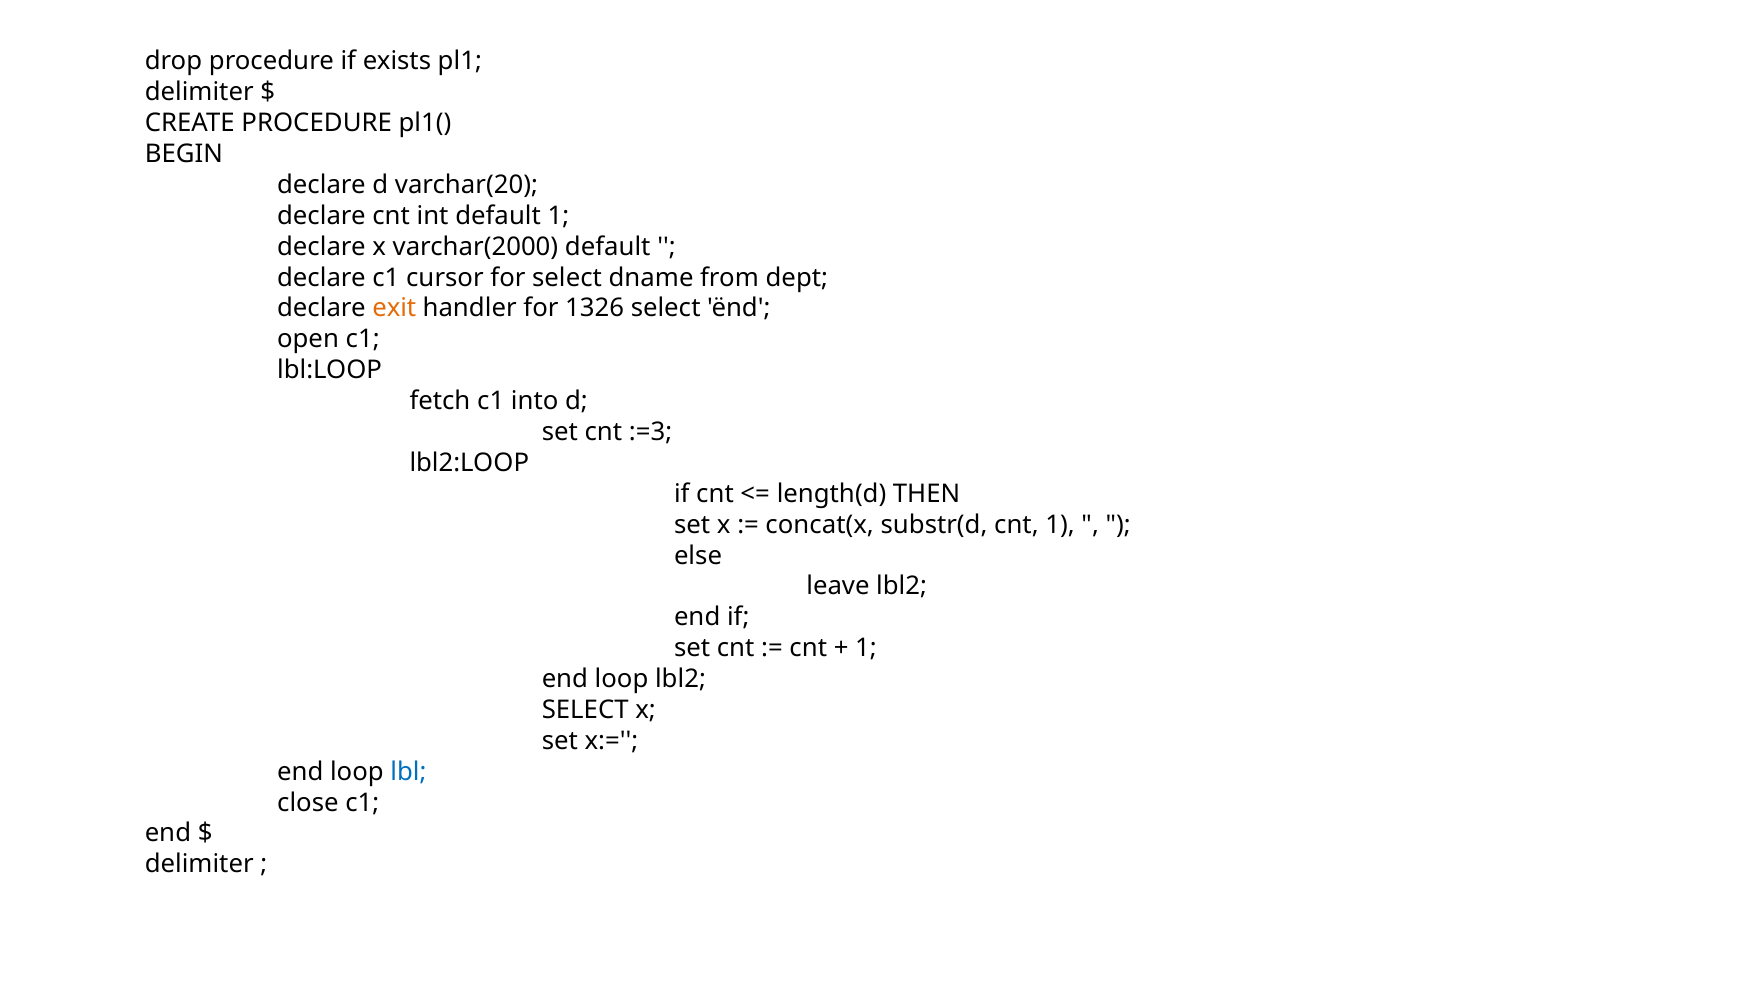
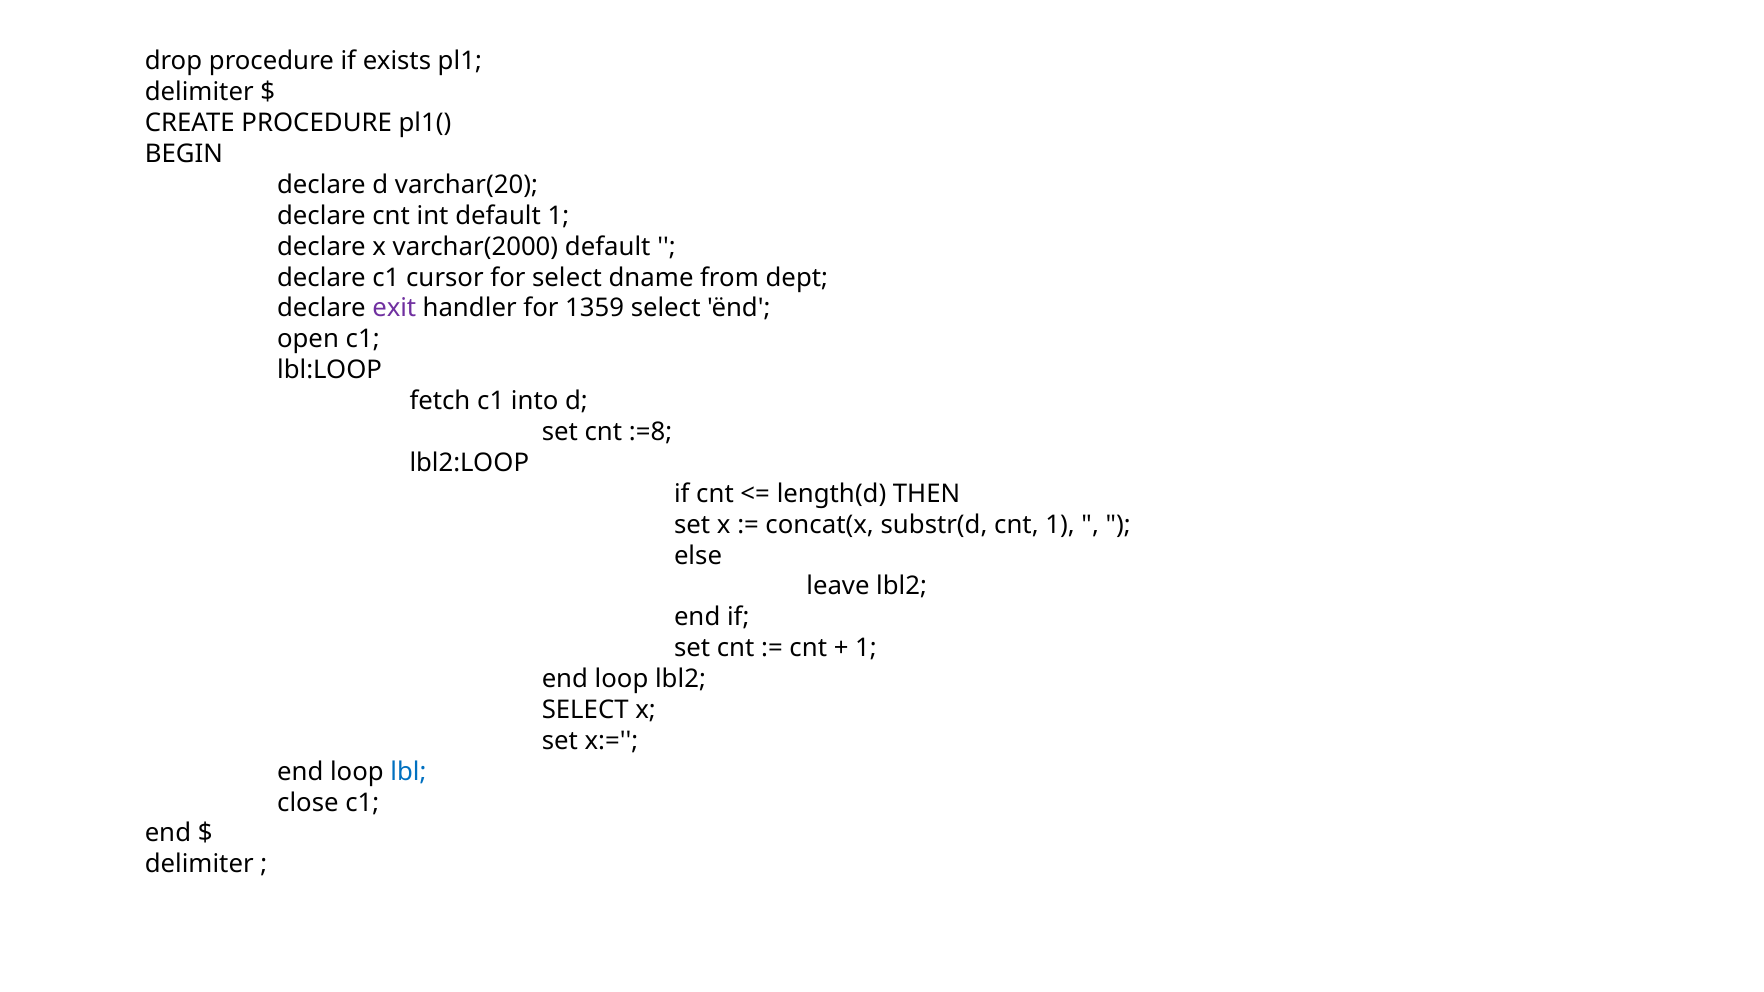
exit colour: orange -> purple (394, 309)
1326: 1326 -> 1359 (595, 309)
:=3: :=3 -> :=8 (651, 432)
